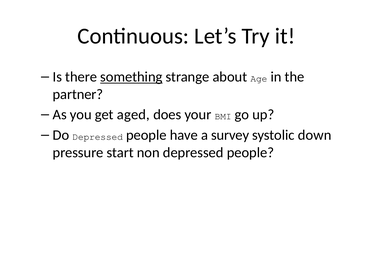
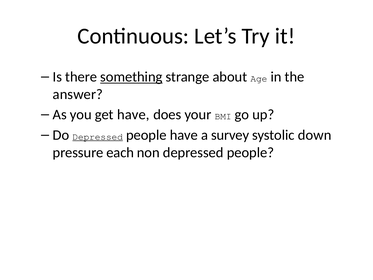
partner: partner -> answer (78, 94)
get aged: aged -> have (133, 115)
Depressed underline: none -> present (98, 137)
start: start -> each (120, 152)
